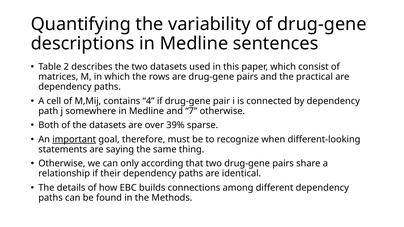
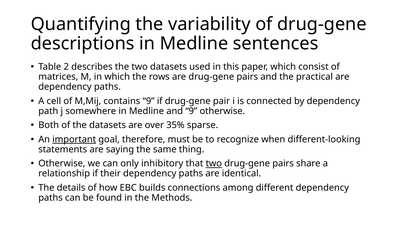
contains 4: 4 -> 9 (149, 101)
and 7: 7 -> 9 (191, 111)
39%: 39% -> 35% (175, 125)
according: according -> inhibitory (162, 164)
two underline: none -> present (214, 164)
